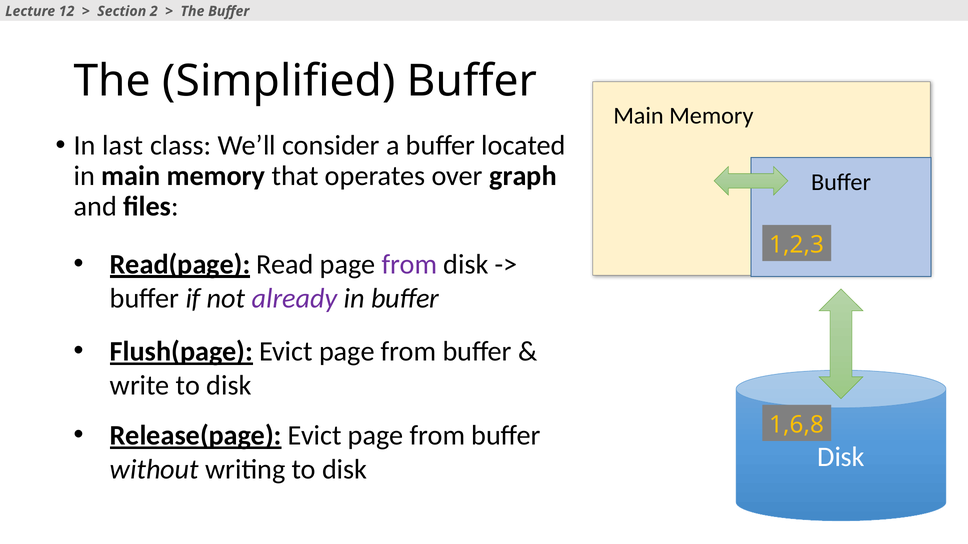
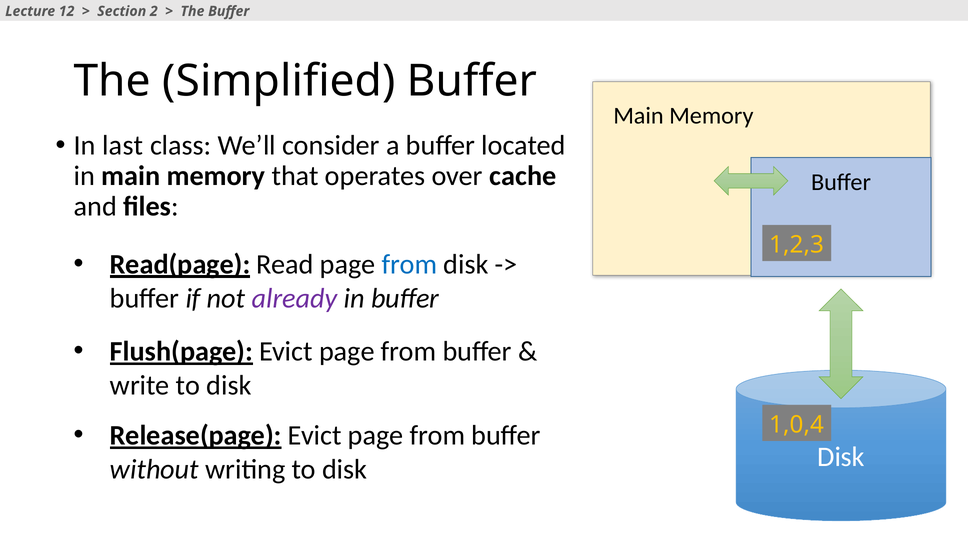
graph: graph -> cache (523, 176)
from colour: purple -> blue (409, 265)
1,6,8: 1,6,8 -> 1,0,4 (797, 425)
